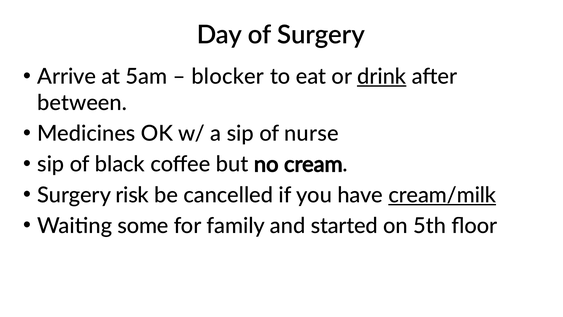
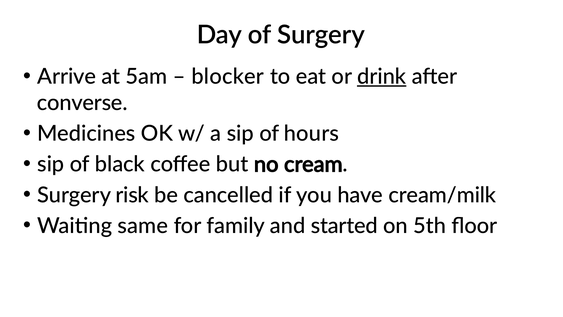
between: between -> converse (82, 103)
nurse: nurse -> hours (311, 134)
cream/milk underline: present -> none (442, 195)
some: some -> same (143, 226)
